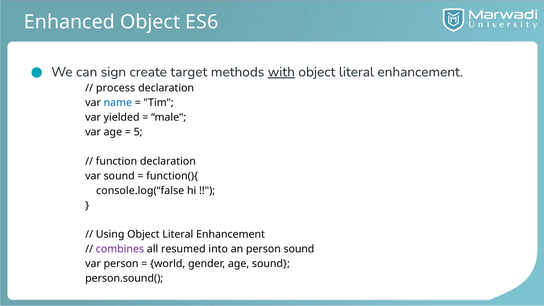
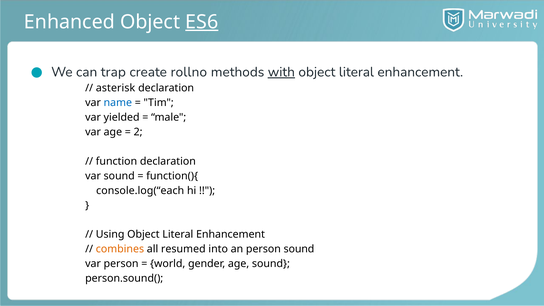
ES6 underline: none -> present (202, 22)
sign: sign -> trap (113, 72)
target: target -> rollno (189, 72)
process: process -> asterisk (116, 88)
5: 5 -> 2 (138, 132)
console.log(“false: console.log(“false -> console.log(“each (140, 191)
combines colour: purple -> orange (120, 249)
